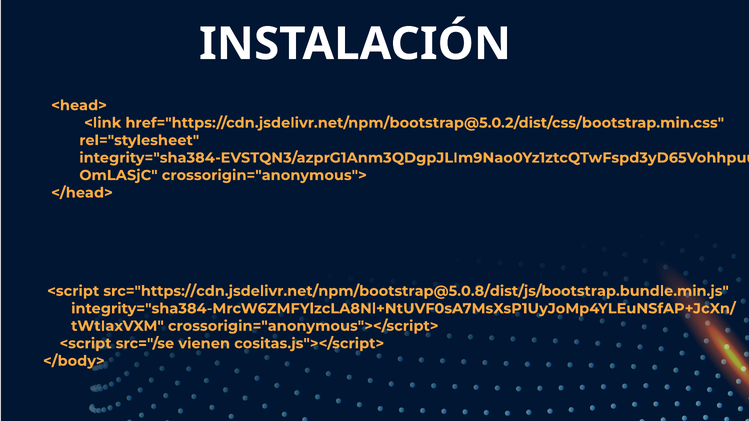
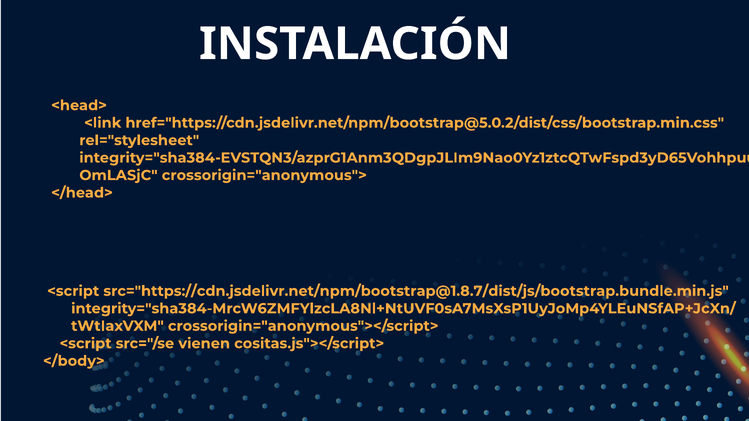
src="https://cdn.jsdelivr.net/npm/bootstrap@5.0.8/dist/js/bootstrap.bundle.min.js: src="https://cdn.jsdelivr.net/npm/bootstrap@5.0.8/dist/js/bootstrap.bundle.min.js -> src="https://cdn.jsdelivr.net/npm/bootstrap@1.8.7/dist/js/bootstrap.bundle.min.js (416, 291)
